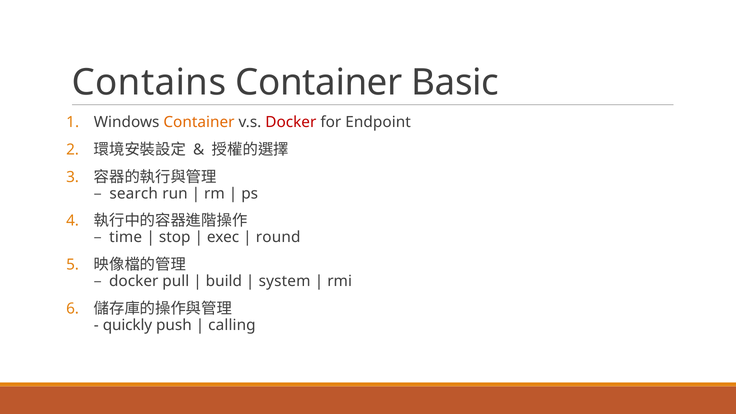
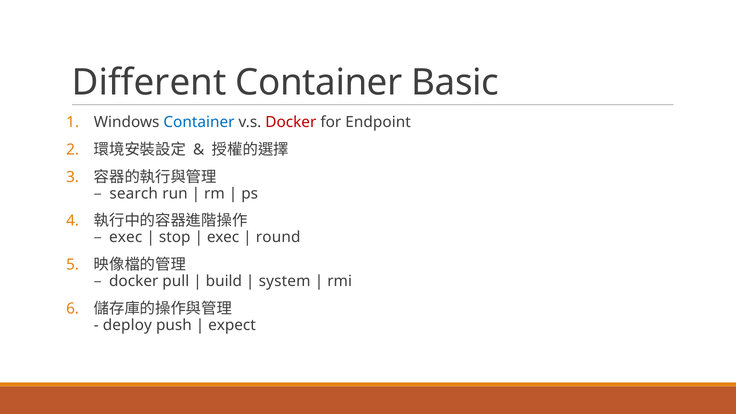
Contains: Contains -> Different (149, 82)
Container colour: orange -> blue (199, 122)
time: time -> exec (126, 237)
quickly: quickly -> deploy (127, 325)
calling: calling -> expect (232, 325)
